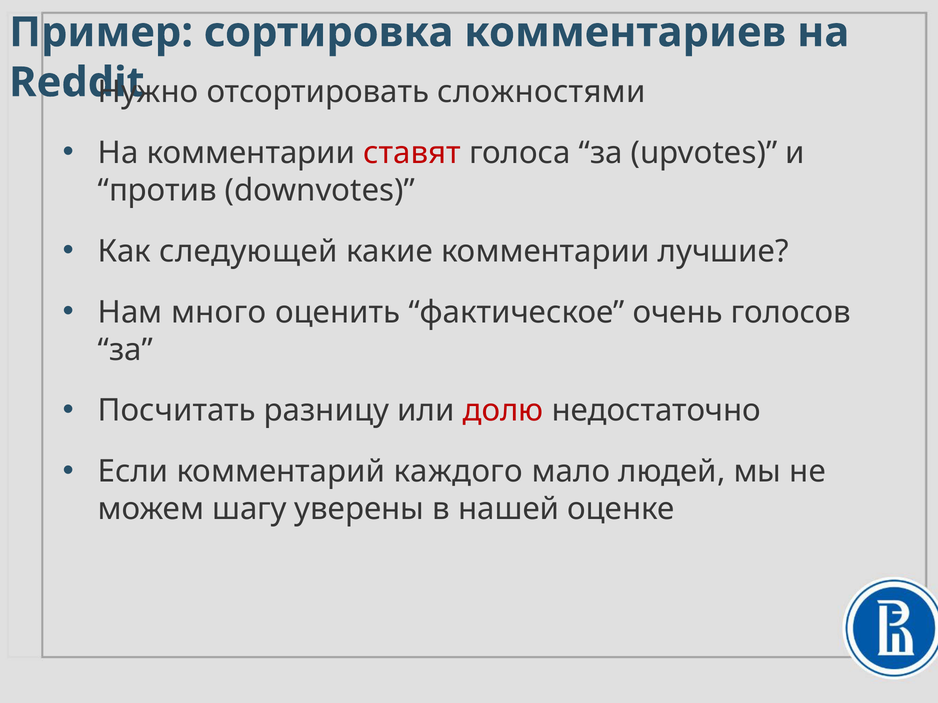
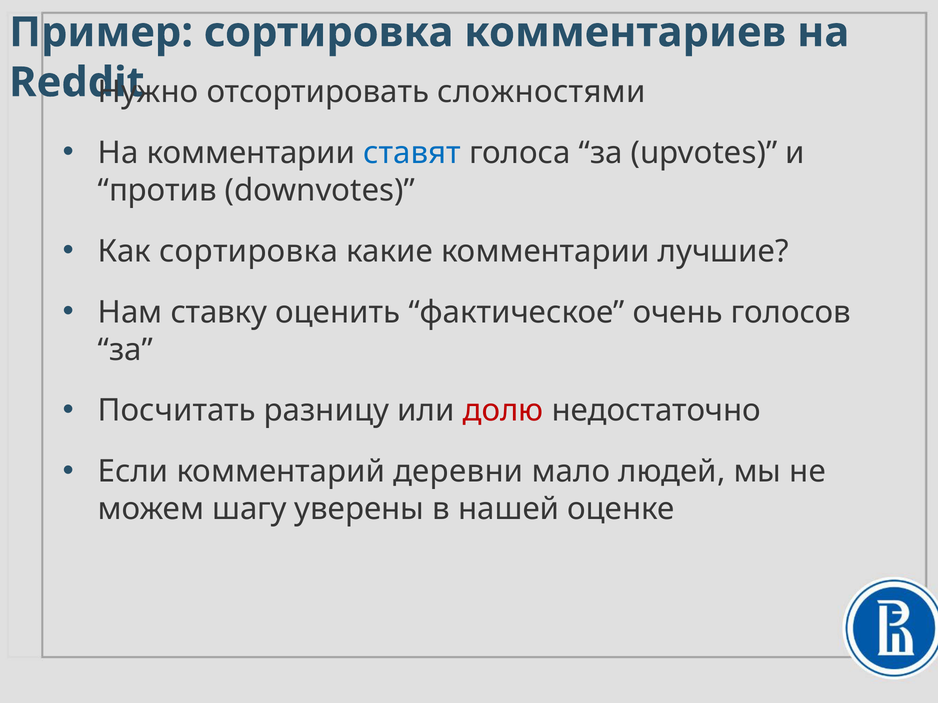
ставят colour: red -> blue (412, 153)
Как следующей: следующей -> сортировка (249, 251)
много: много -> ставку (219, 312)
каждого: каждого -> деревни (458, 472)
